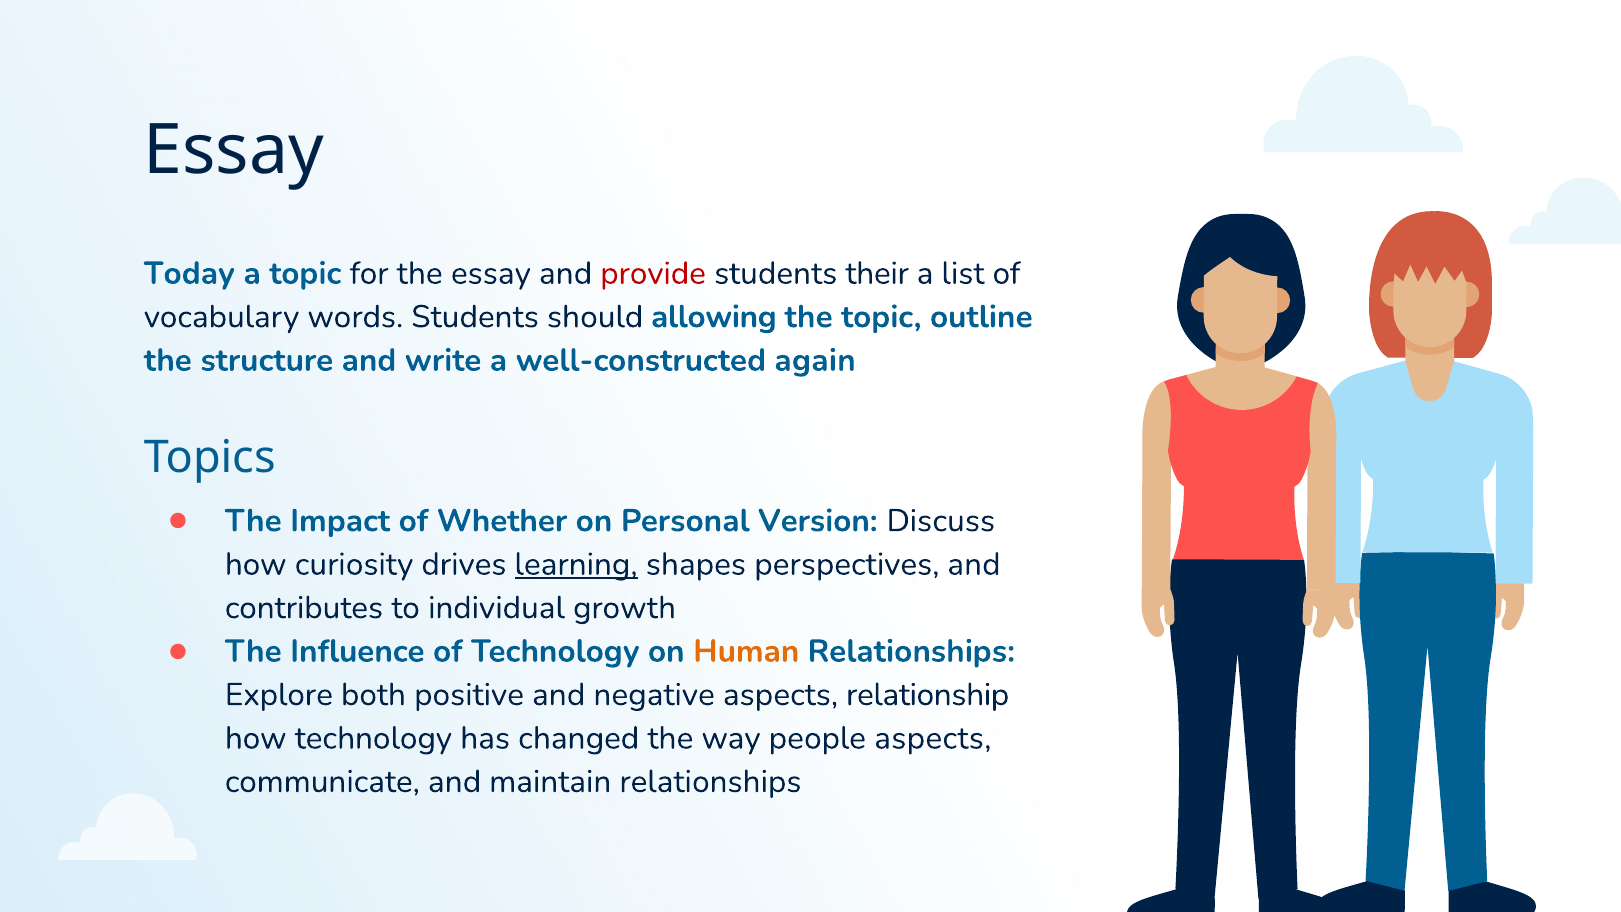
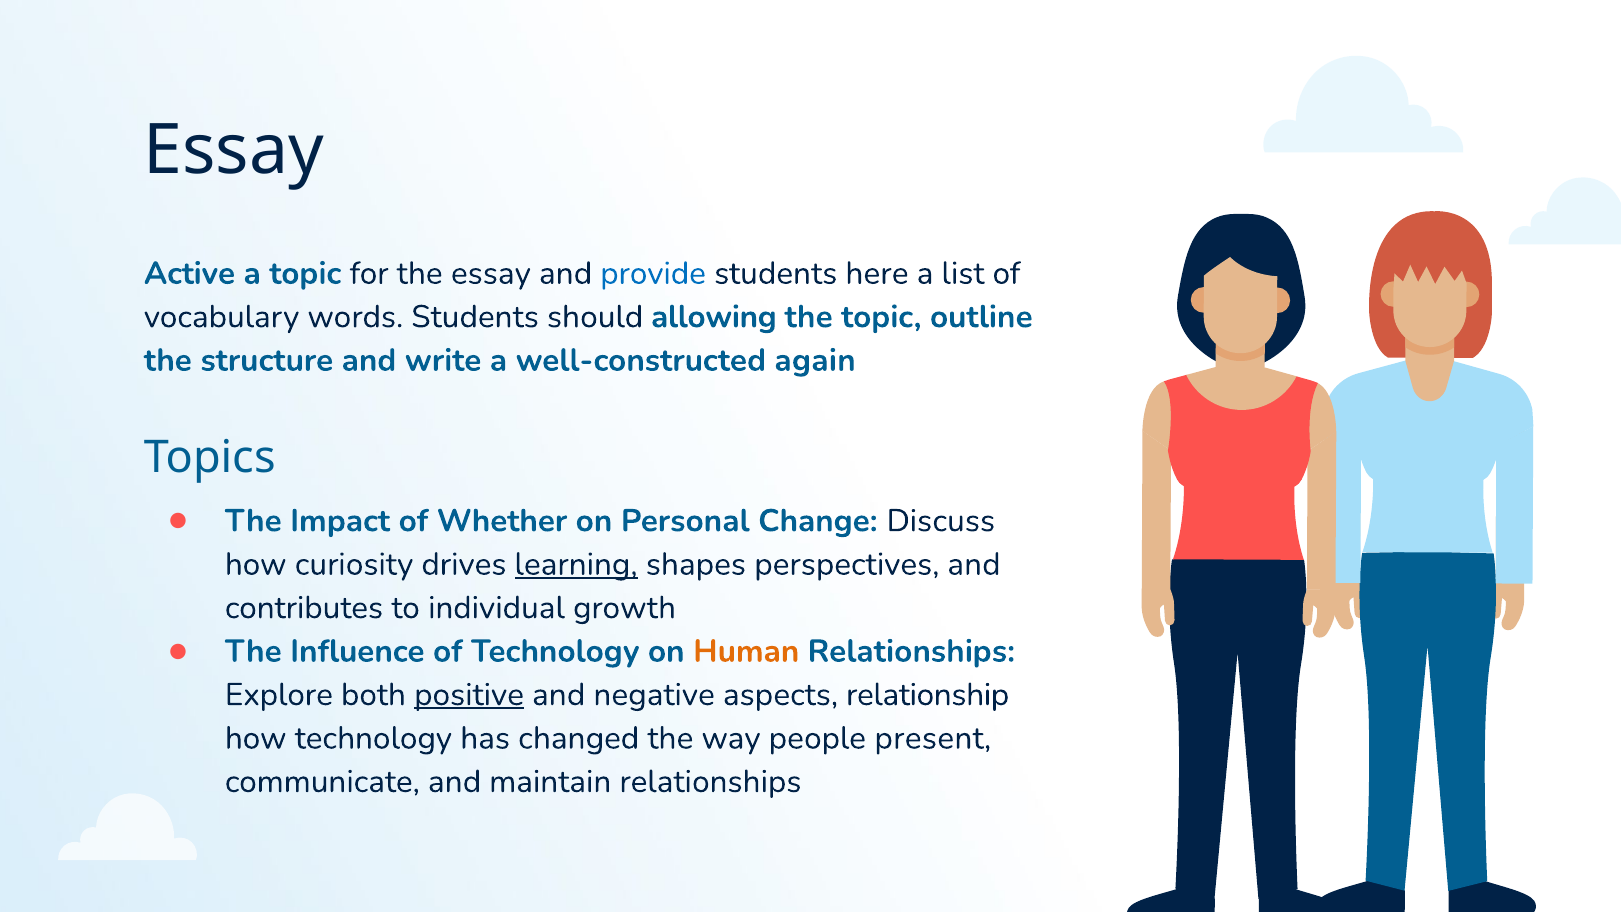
Today: Today -> Active (189, 273)
provide colour: red -> blue (653, 273)
their: their -> here (877, 273)
Version: Version -> Change (818, 521)
positive underline: none -> present (469, 695)
people aspects: aspects -> present (933, 738)
